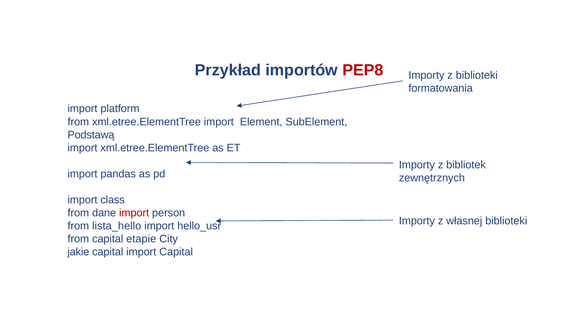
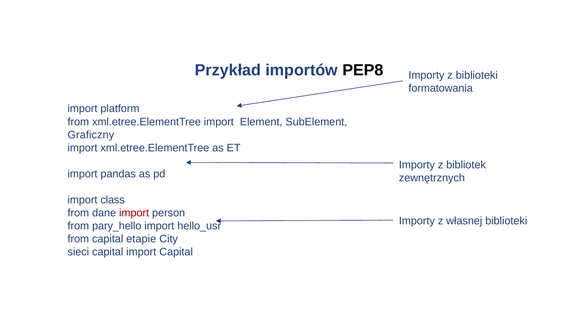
PEP8 colour: red -> black (363, 70)
Podstawą: Podstawą -> Graficzny (91, 135)
lista_hello: lista_hello -> pary_hello (117, 226)
jakie: jakie -> sieci (78, 252)
